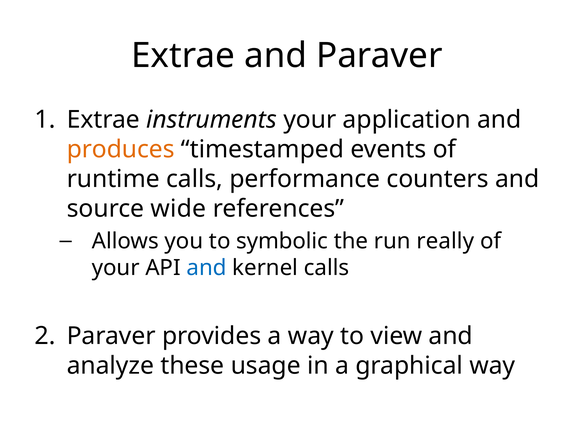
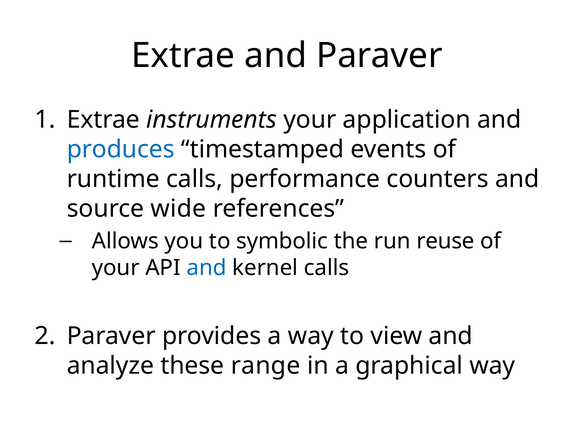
produces colour: orange -> blue (121, 150)
really: really -> reuse (445, 241)
usage: usage -> range (266, 366)
